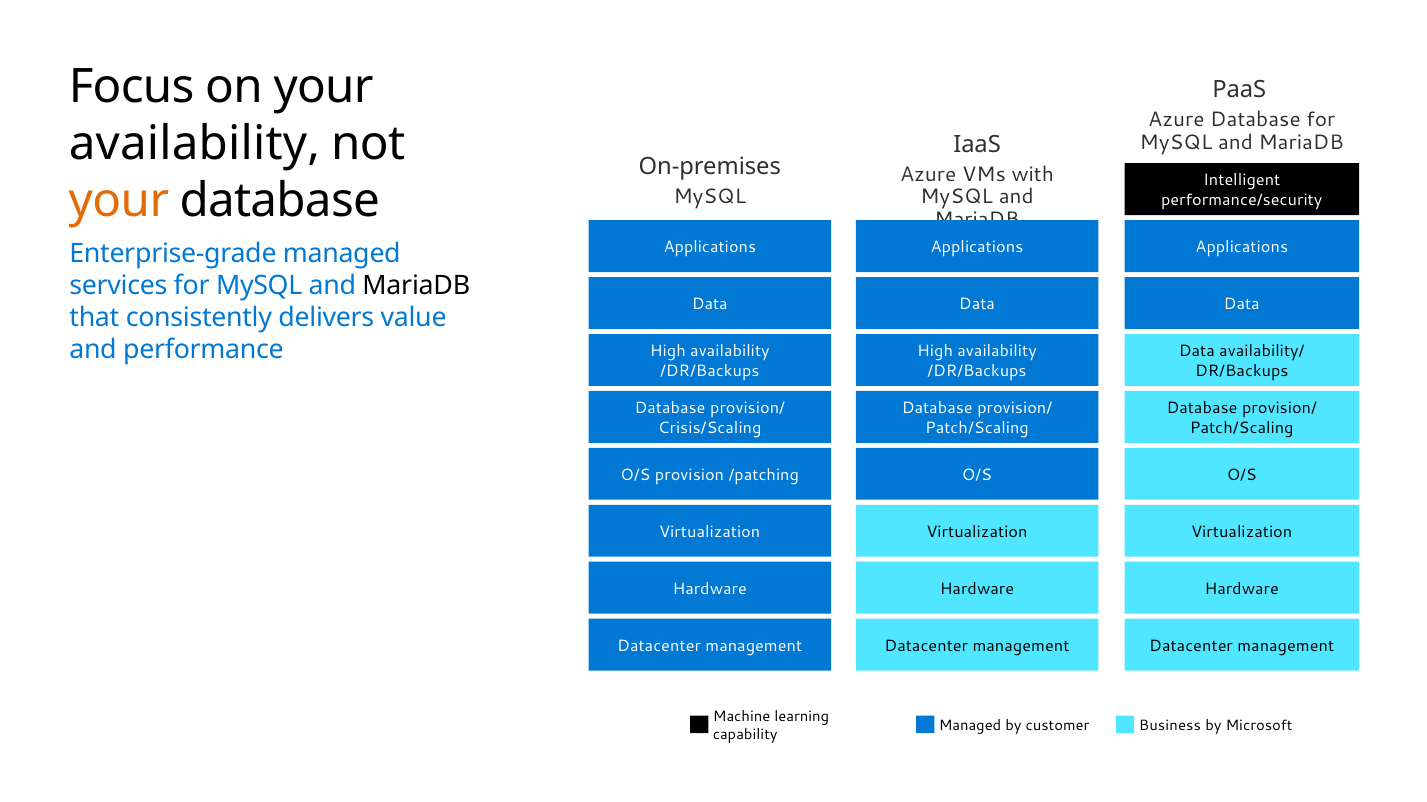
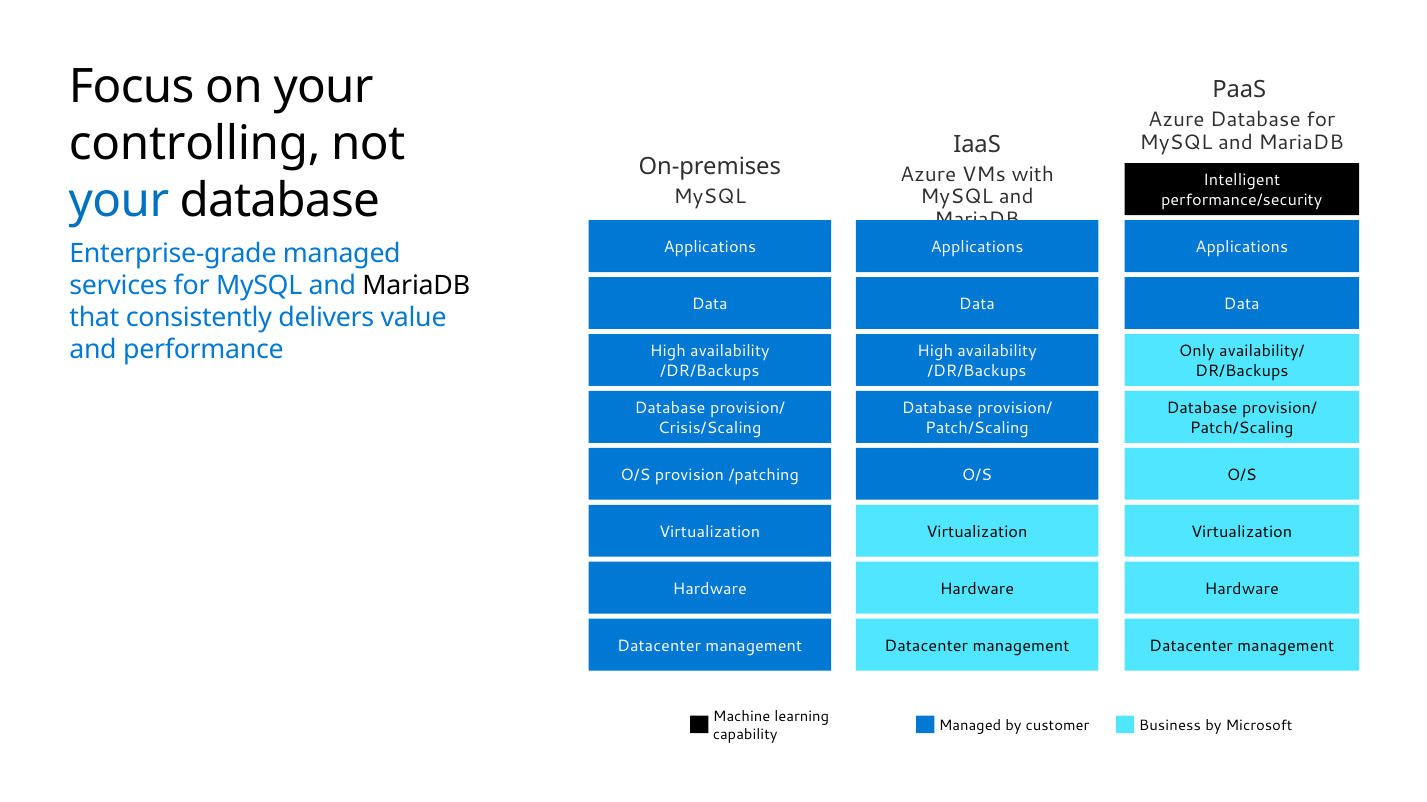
availability: availability -> controlling (195, 144)
your colour: orange -> blue (119, 201)
Data: Data -> Only (1197, 352)
